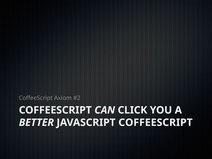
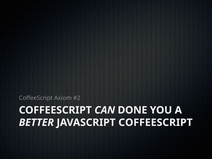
CLICK: CLICK -> DONE (132, 110)
